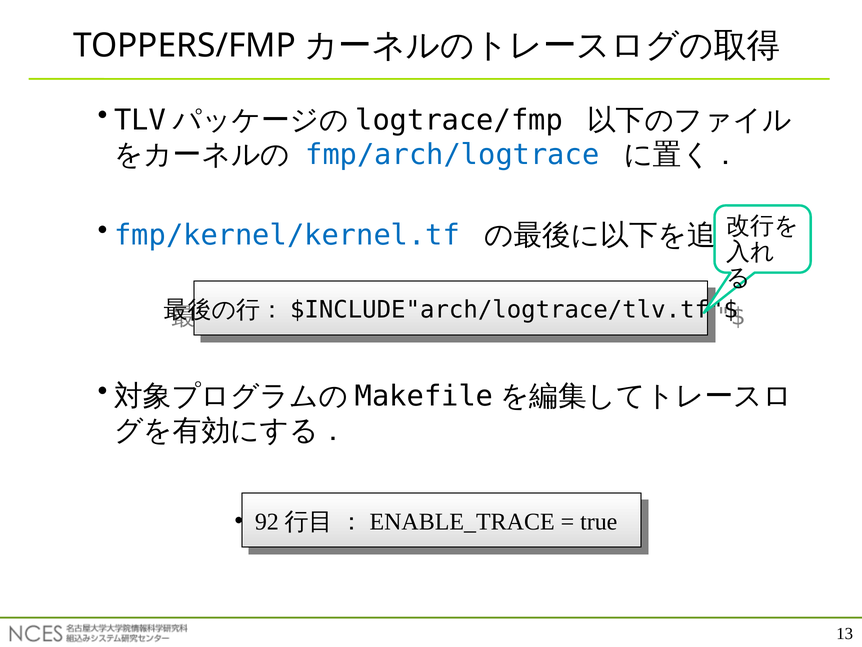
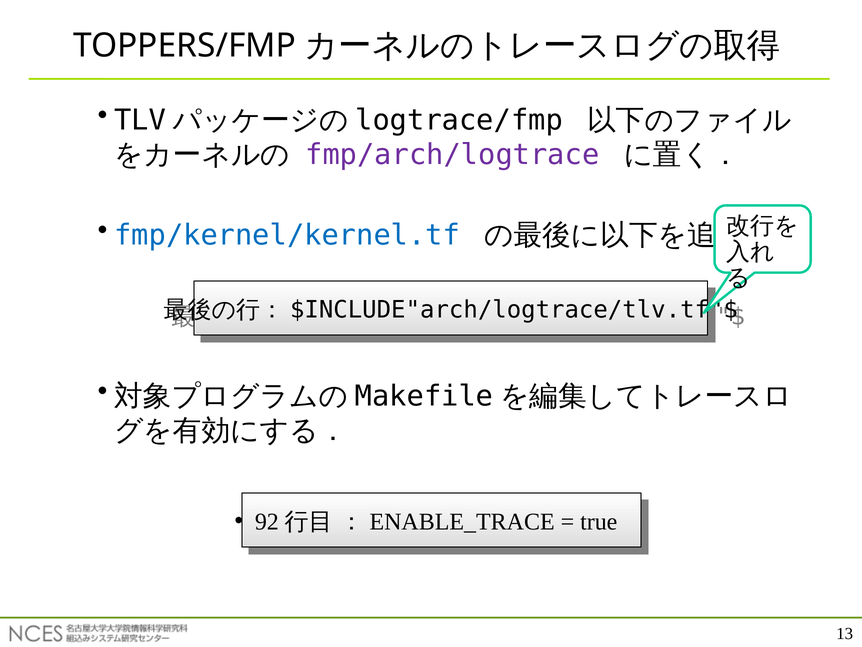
fmp/arch/logtrace colour: blue -> purple (452, 154)
